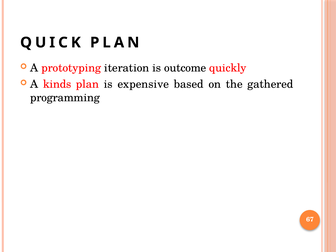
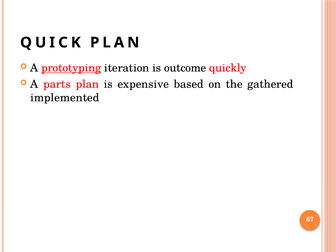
prototyping underline: none -> present (71, 68)
kinds: kinds -> parts (57, 84)
programming: programming -> implemented (65, 98)
